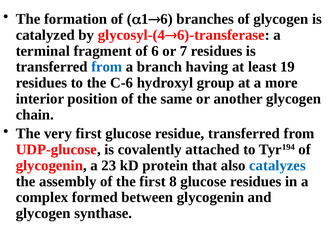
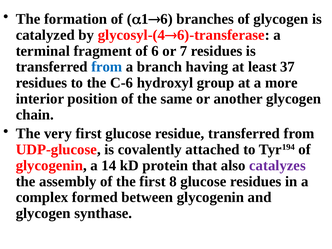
19: 19 -> 37 (287, 67)
23: 23 -> 14 (109, 165)
catalyzes colour: blue -> purple (277, 165)
